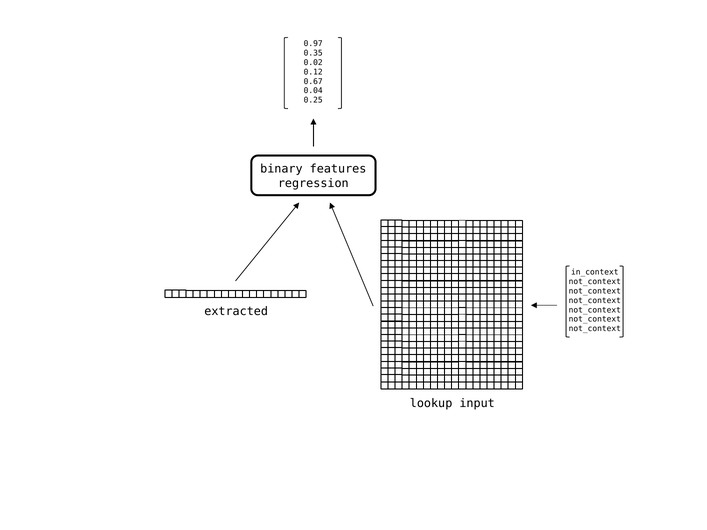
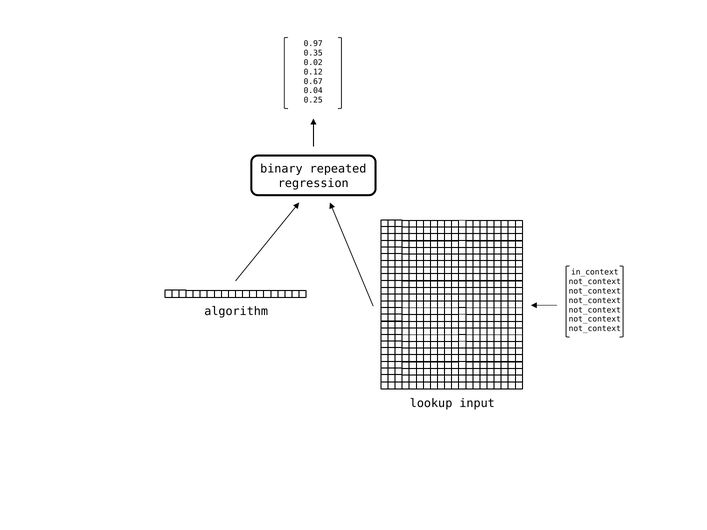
features: features -> repeated (338, 169)
extracted: extracted -> algorithm (236, 312)
